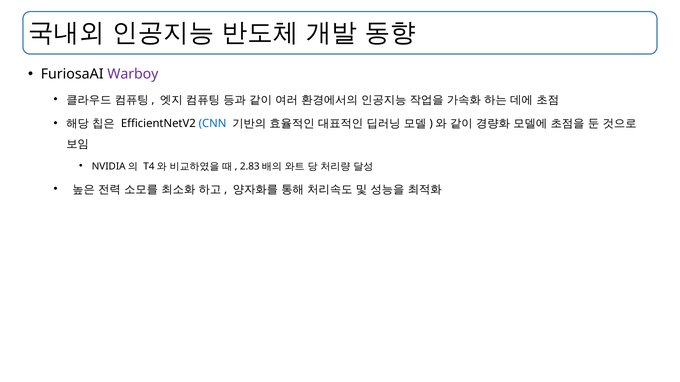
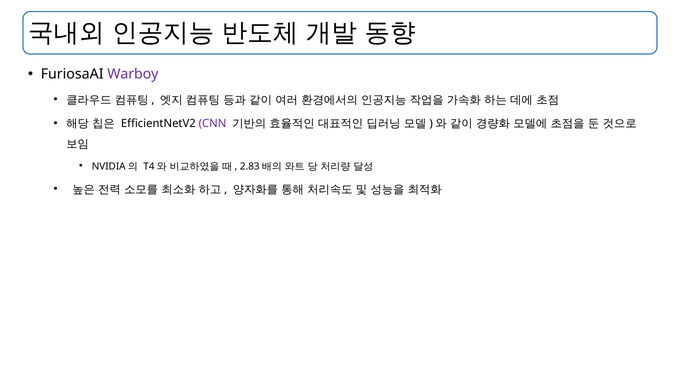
CNN colour: blue -> purple (213, 124)
